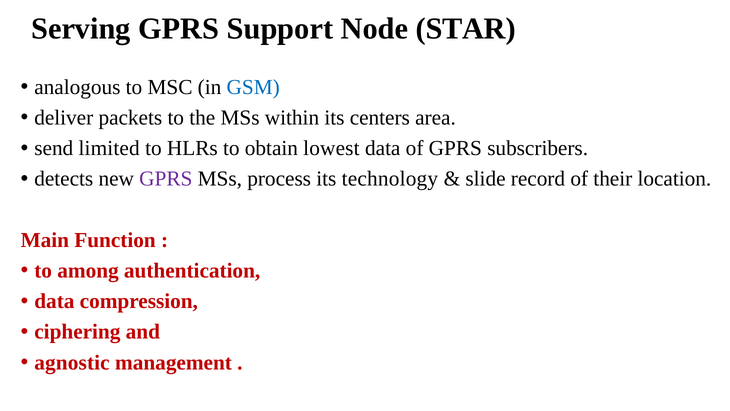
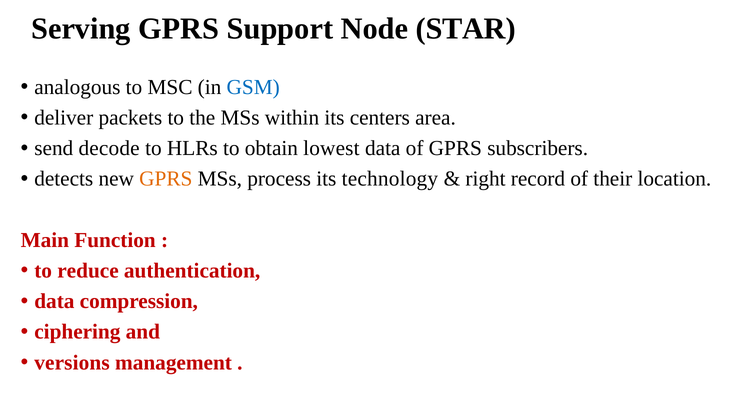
limited: limited -> decode (109, 148)
GPRS colour: purple -> orange (166, 179)
slide: slide -> right (486, 179)
among: among -> reduce (88, 270)
agnostic: agnostic -> versions (72, 362)
